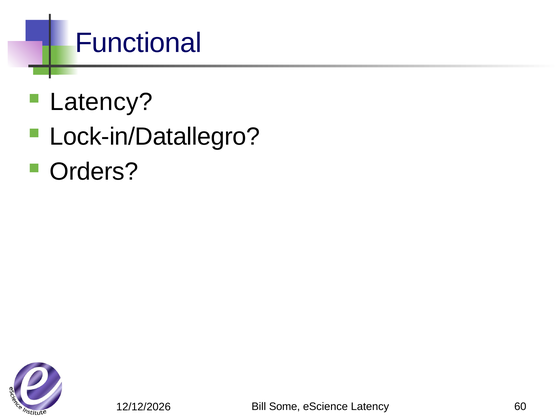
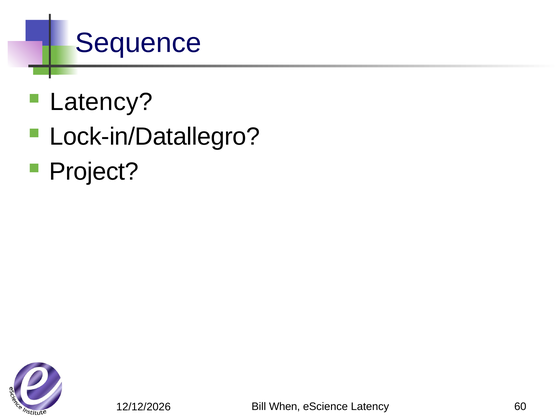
Functional: Functional -> Sequence (138, 43)
Orders: Orders -> Project (94, 172)
Some: Some -> When (285, 407)
